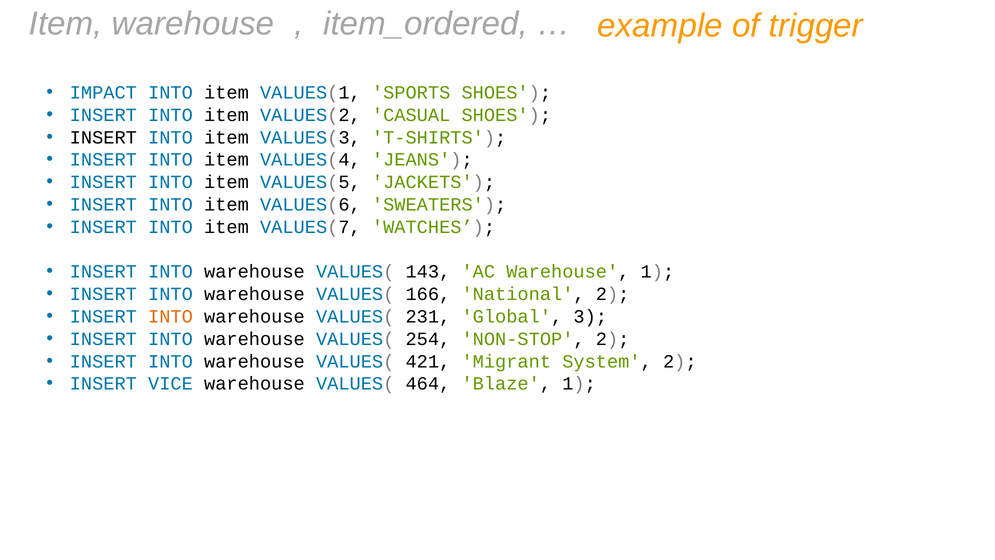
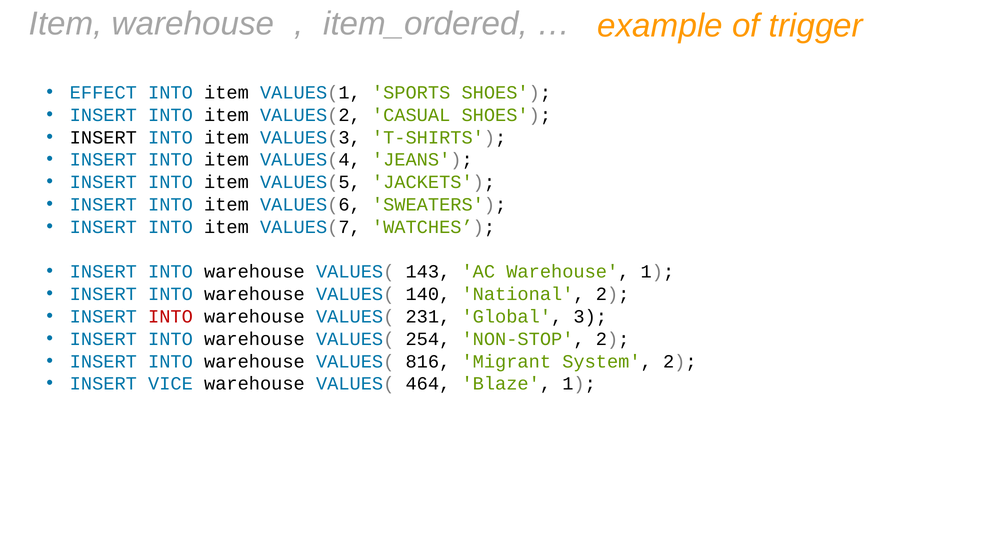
IMPACT: IMPACT -> EFFECT (103, 93)
166: 166 -> 140 (428, 294)
INTO colour: orange -> red (170, 316)
421: 421 -> 816 (428, 361)
